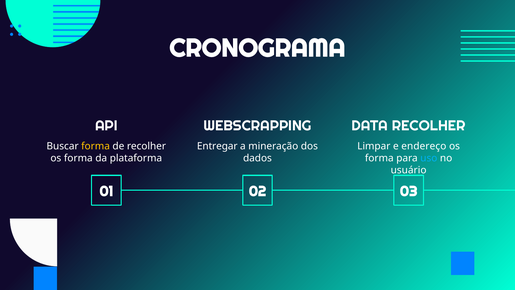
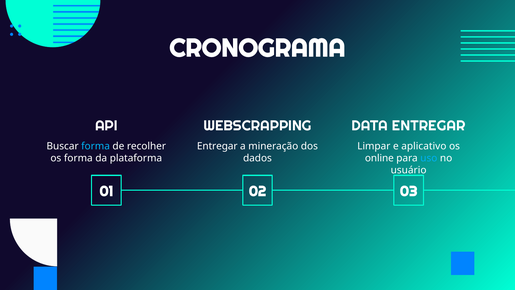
DATA RECOLHER: RECOLHER -> ENTREGAR (429, 126)
forma colour: yellow -> light blue (96, 146)
endereço: endereço -> aplicativo (424, 146)
forma: forma -> online (379, 158)
